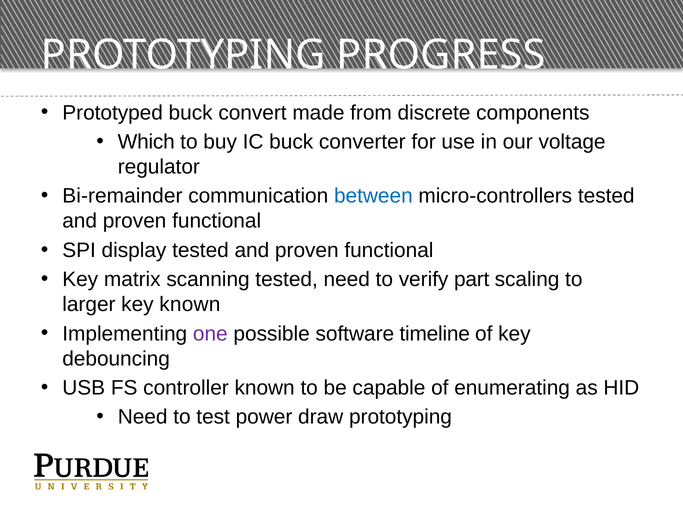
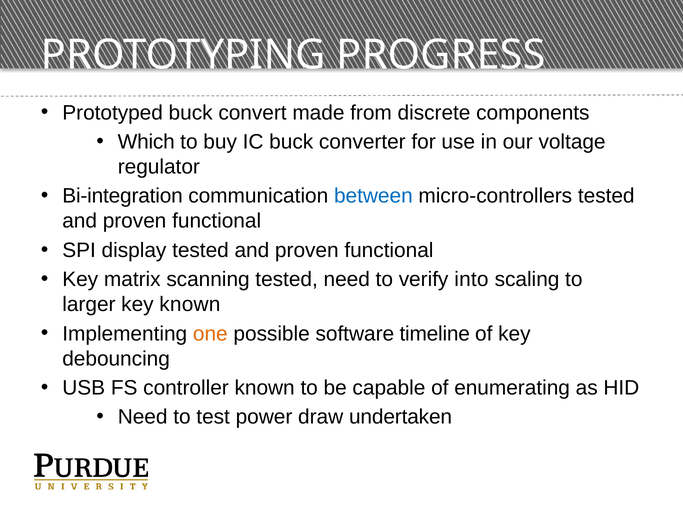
Bi-remainder: Bi-remainder -> Bi-integration (123, 196)
part: part -> into (471, 280)
one colour: purple -> orange (210, 334)
draw prototyping: prototyping -> undertaken (401, 417)
